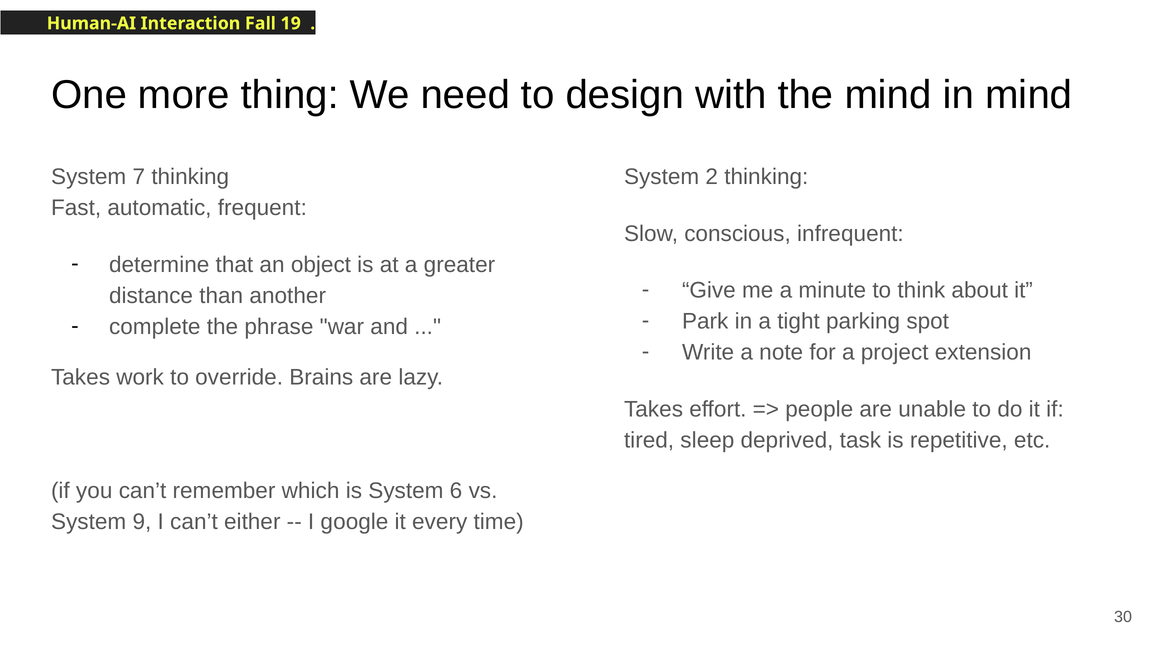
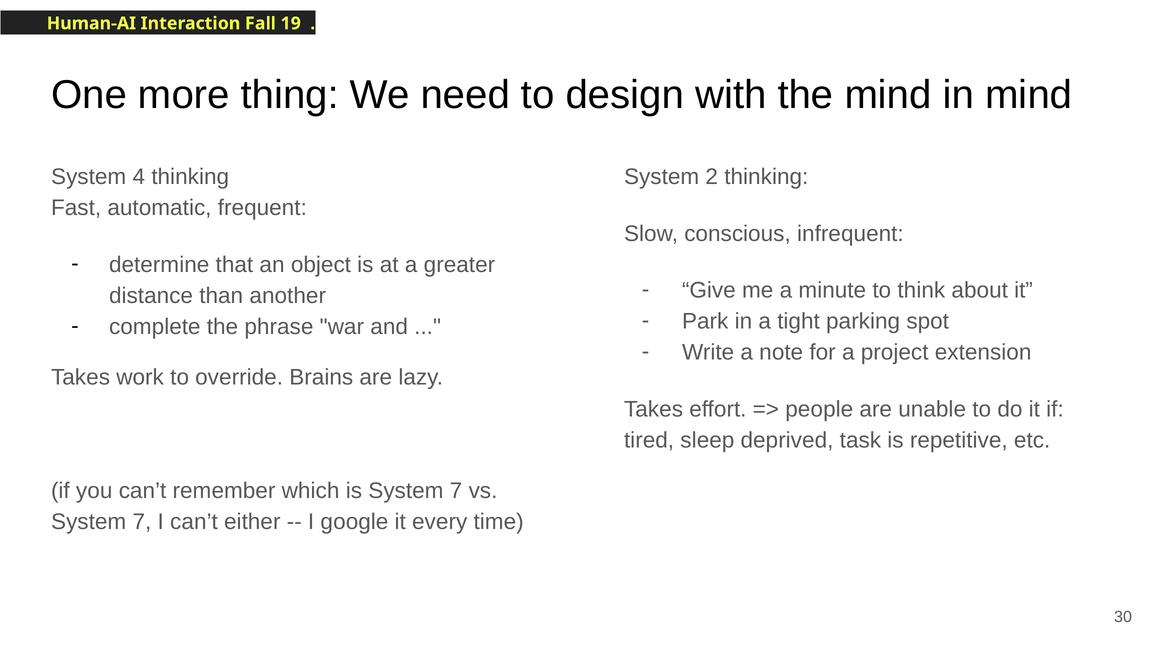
7: 7 -> 4 (139, 177)
is System 6: 6 -> 7 (456, 491)
9: 9 -> 7 (142, 522)
